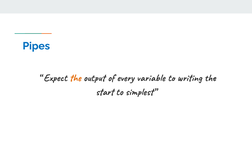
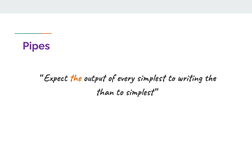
Pipes colour: blue -> purple (36, 46)
every variable: variable -> simplest (151, 78)
start: start -> than (105, 92)
